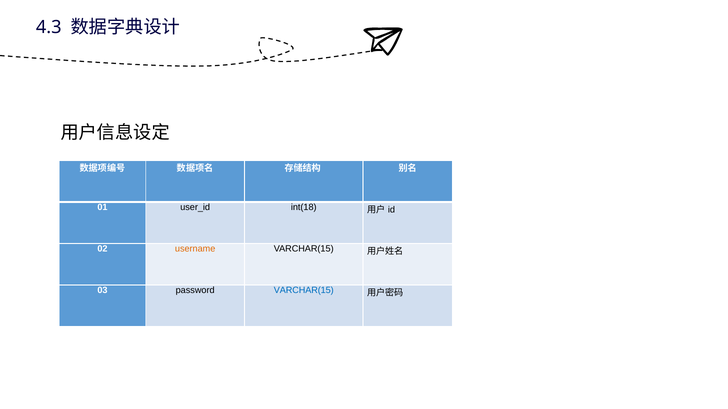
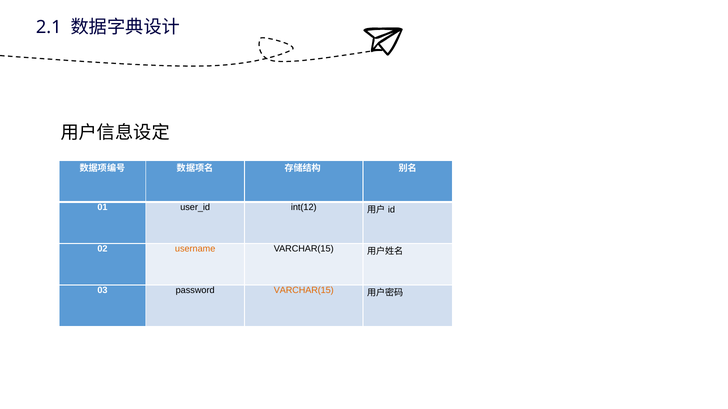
4.3: 4.3 -> 2.1 (49, 27)
int(18: int(18 -> int(12 (304, 208)
VARCHAR(15 colour: blue -> orange (304, 291)
